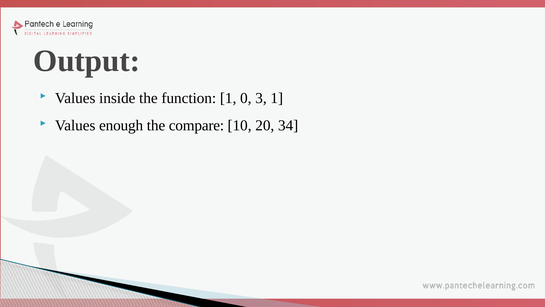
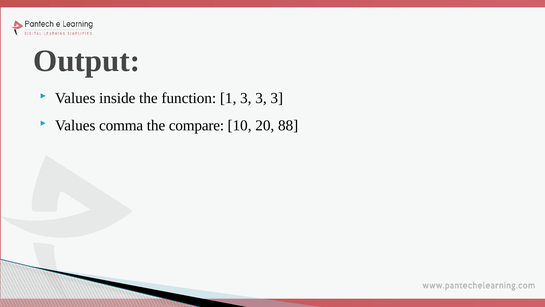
1 0: 0 -> 3 (246, 98)
1: 1 -> 3 (277, 98)
enough: enough -> comma (121, 125)
34: 34 -> 88 (288, 125)
